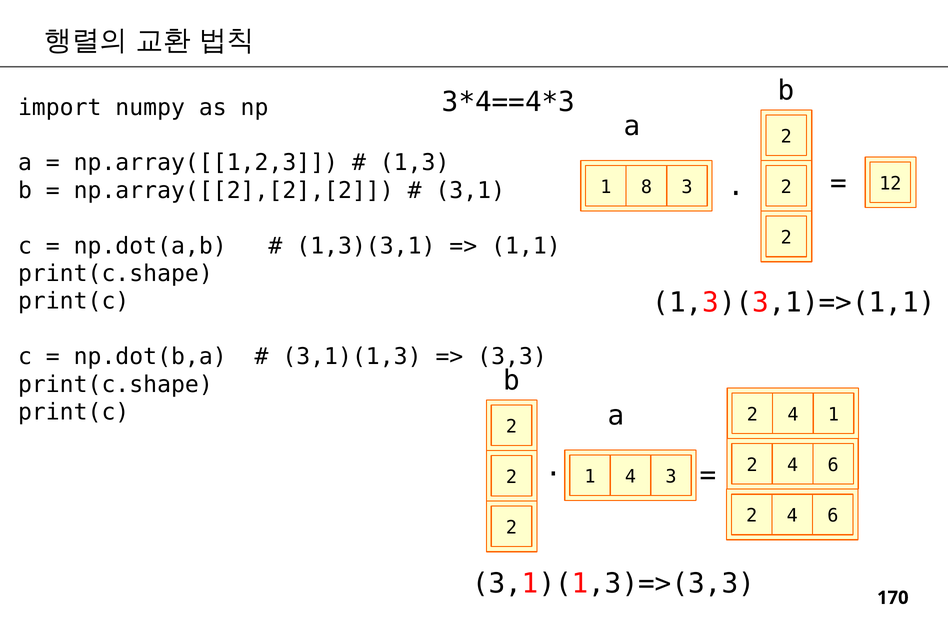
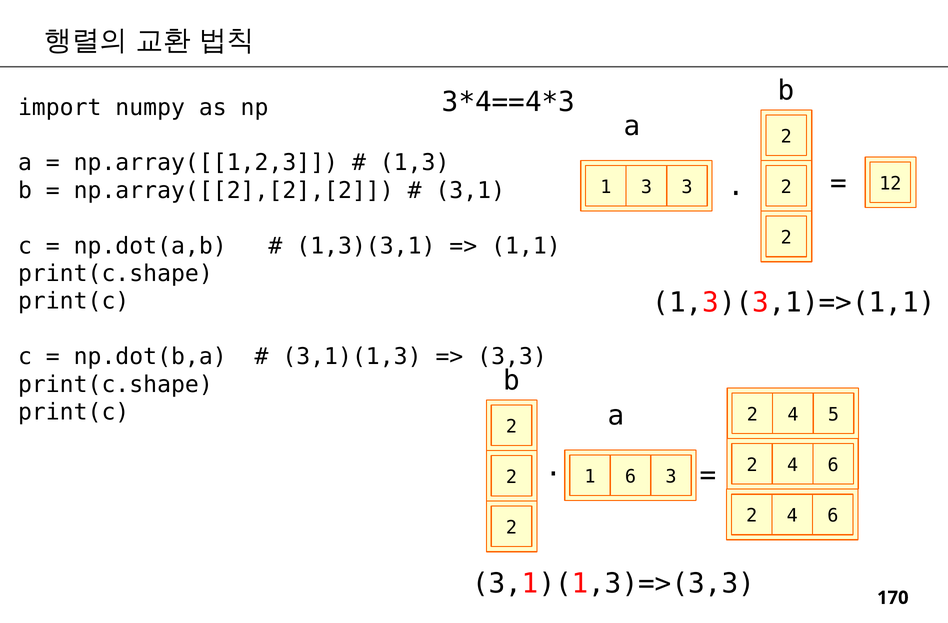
1 8: 8 -> 3 (646, 187)
4 1: 1 -> 5 (833, 414)
1 4: 4 -> 6 (630, 476)
